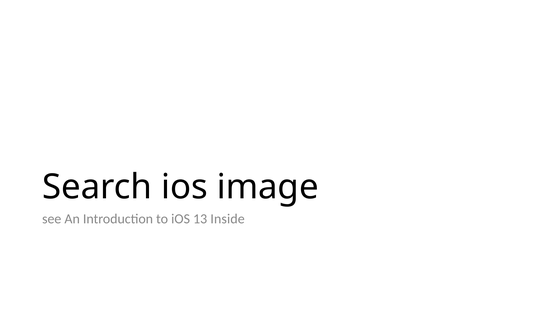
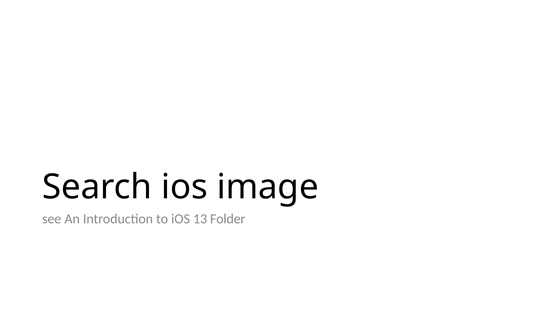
Inside: Inside -> Folder (228, 219)
